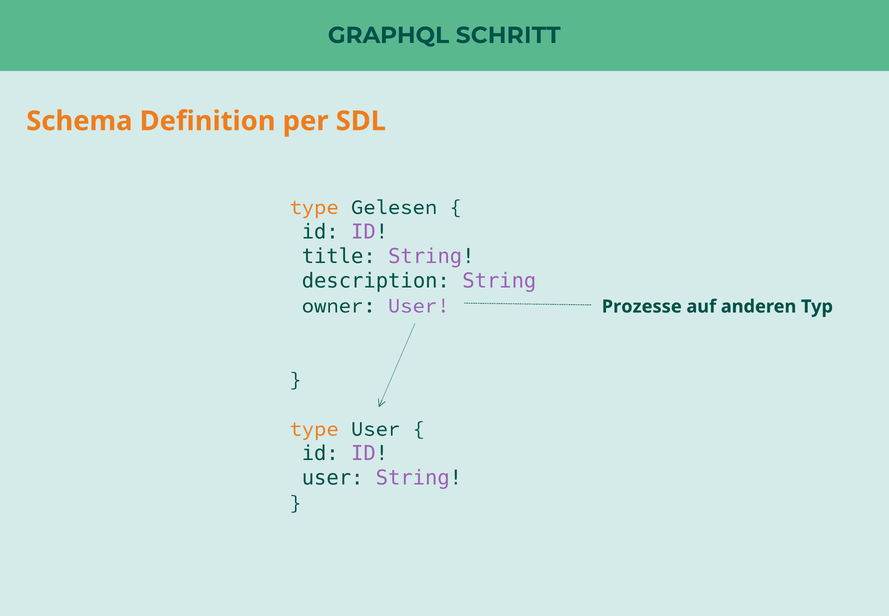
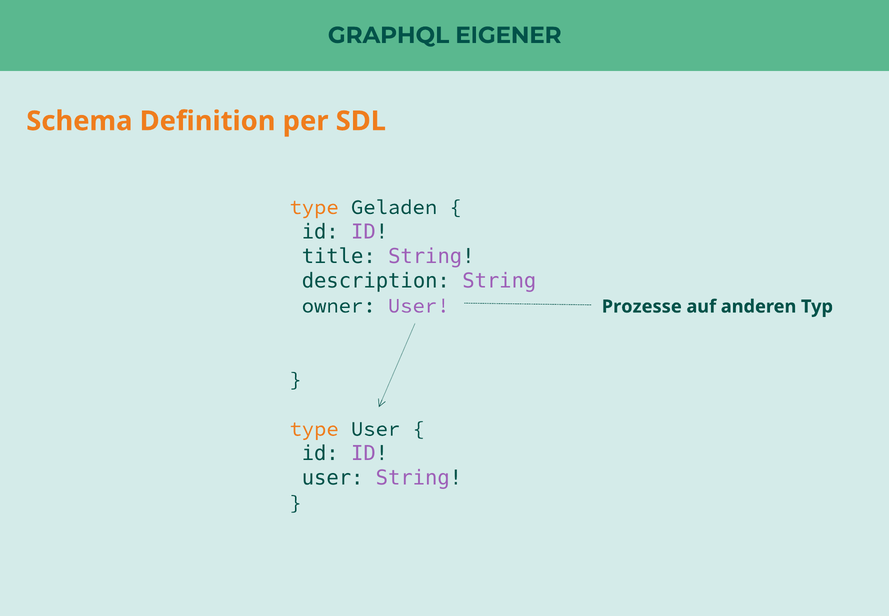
SCHRITT: SCHRITT -> EIGENER (508, 35)
Gelesen: Gelesen -> Geladen (394, 207)
